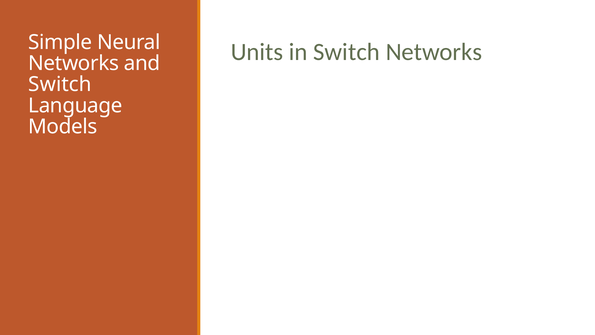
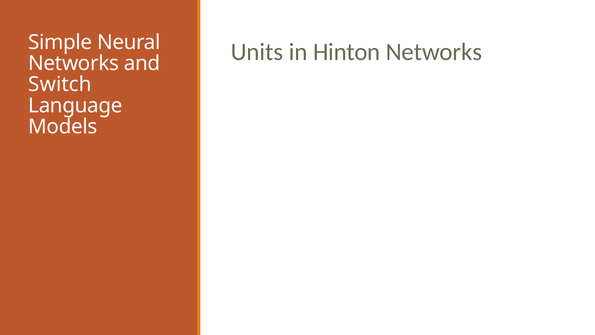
in Switch: Switch -> Hinton (347, 52)
